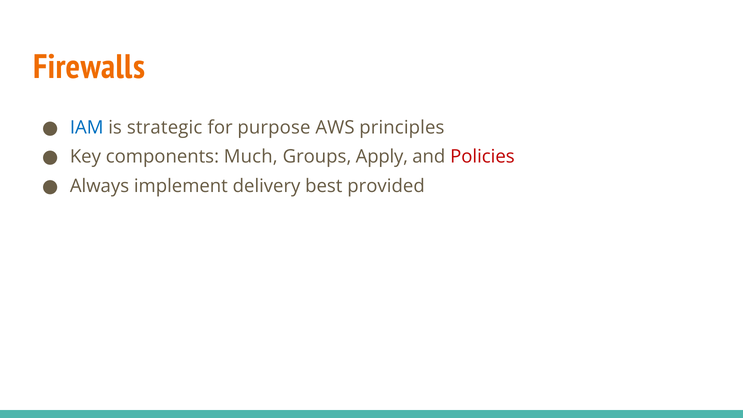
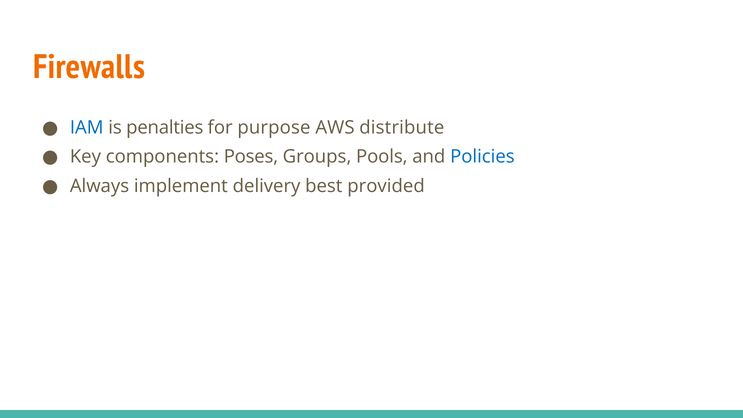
strategic: strategic -> penalties (165, 128)
principles: principles -> distribute (402, 128)
Much: Much -> Poses (251, 157)
Apply: Apply -> Pools (382, 157)
Policies colour: red -> blue (482, 157)
